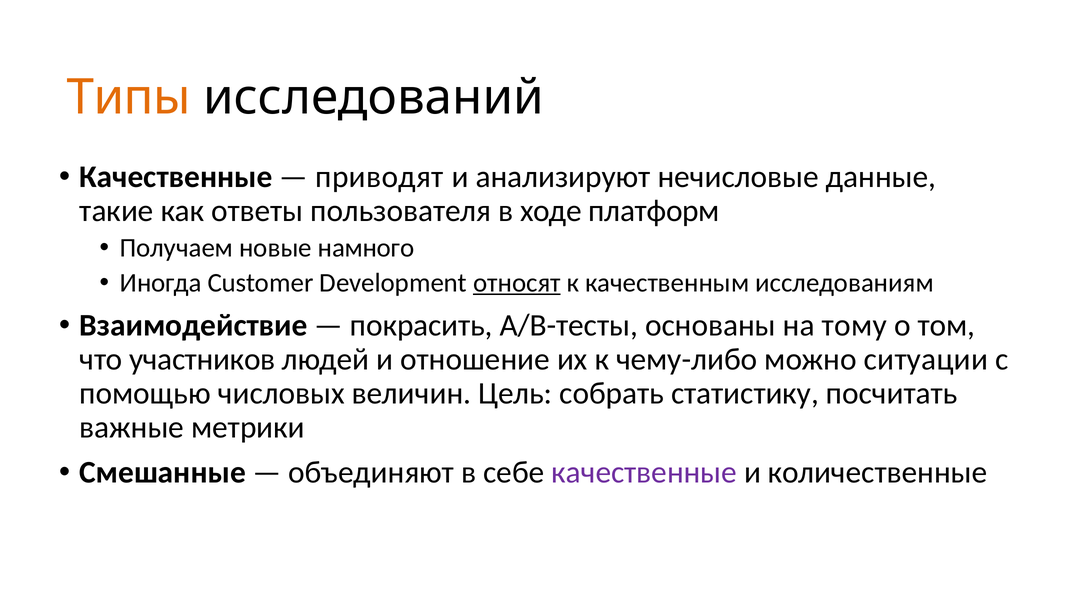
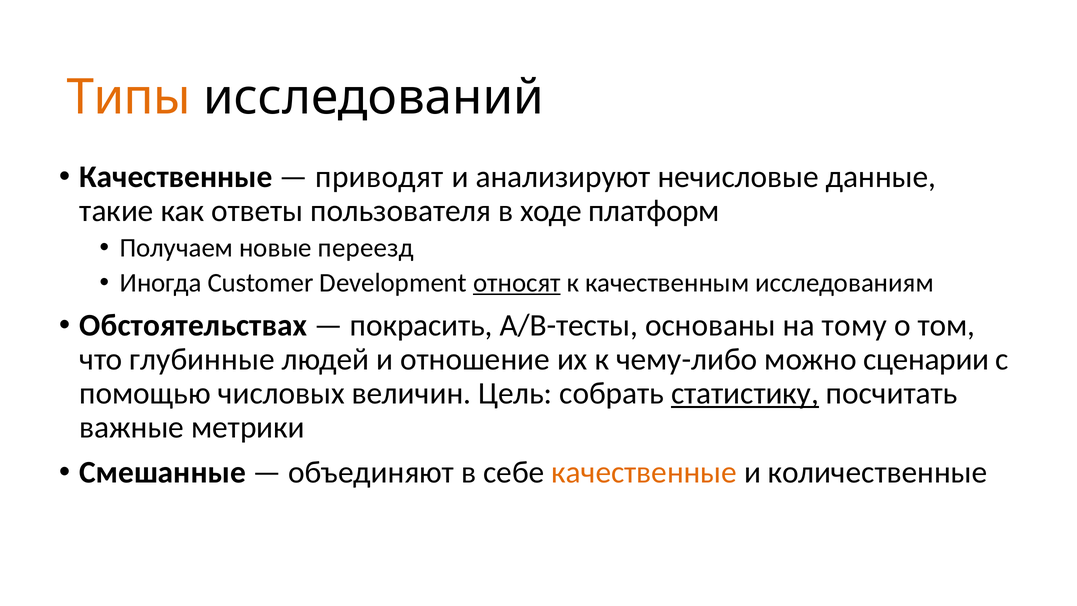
намного: намного -> переезд (366, 248)
Взаимодействие: Взаимодействие -> Обстоятельствах (193, 325)
участников: участников -> глубинные (202, 359)
ситуации: ситуации -> сценарии (926, 359)
статистику underline: none -> present (745, 393)
качественные colour: purple -> orange (644, 472)
